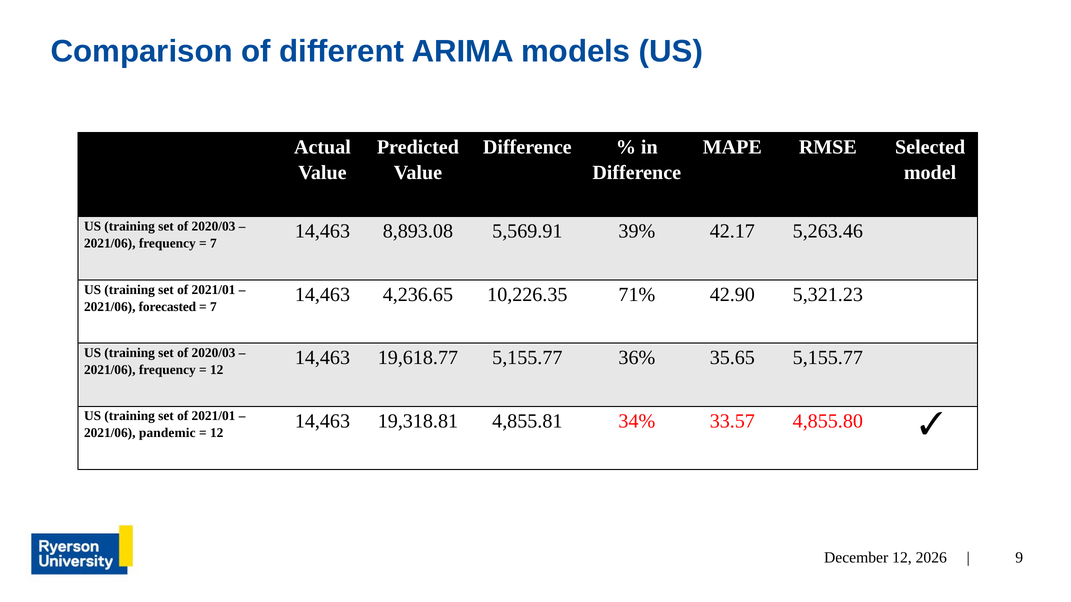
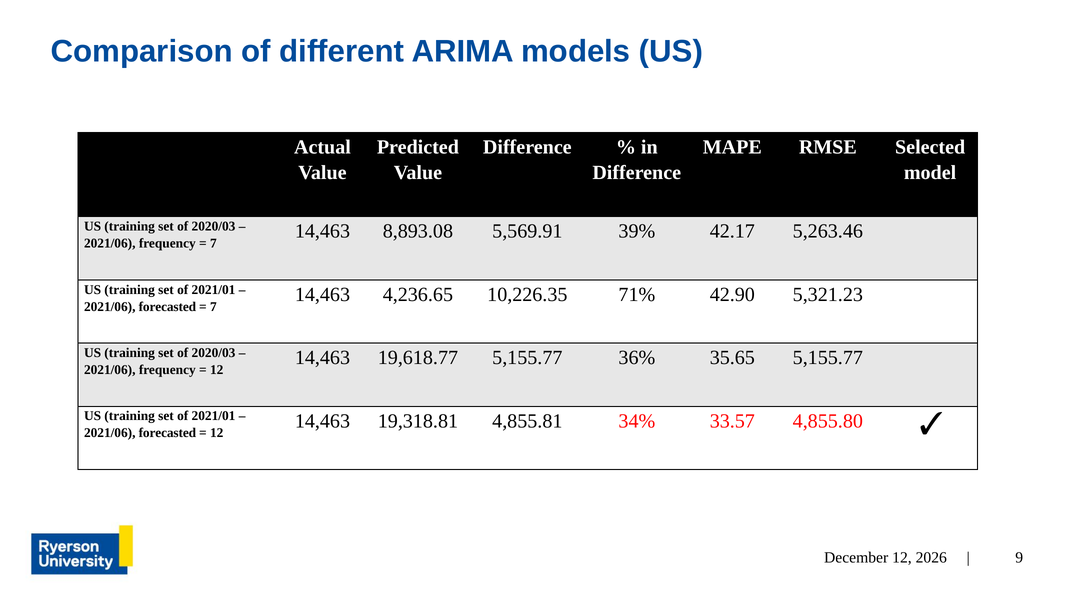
pandemic: pandemic -> forecasted (167, 433)
